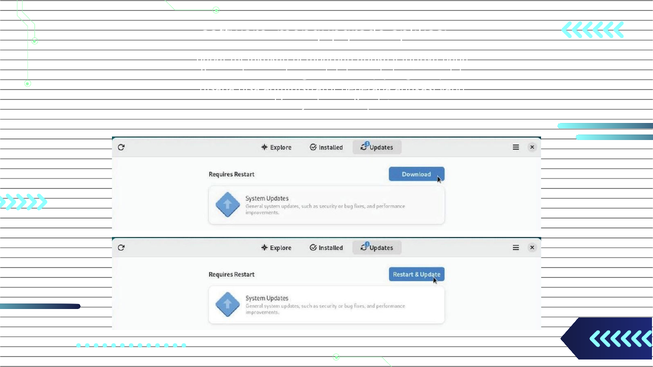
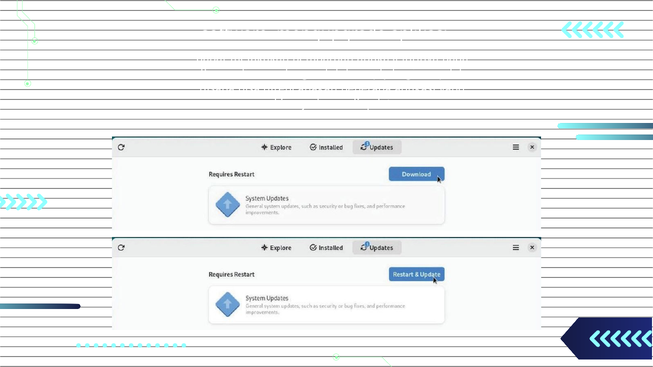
administrator: administrator -> direncanakan (300, 89)
